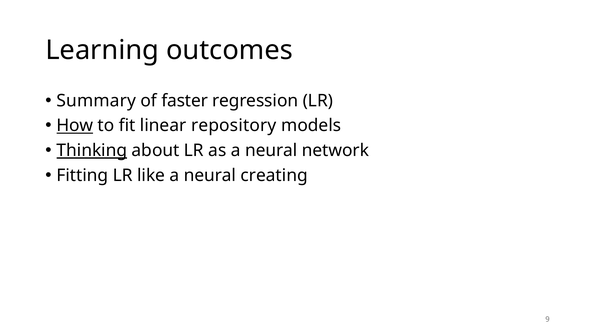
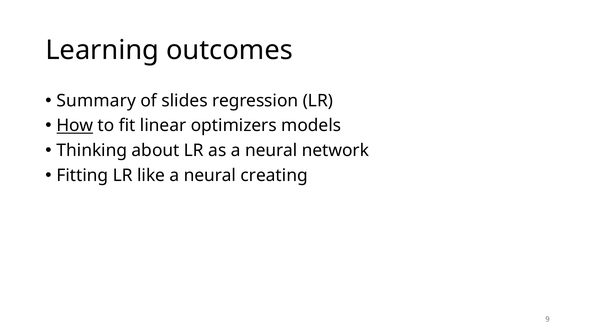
faster: faster -> slides (185, 101)
repository: repository -> optimizers (234, 125)
Thinking underline: present -> none (92, 150)
